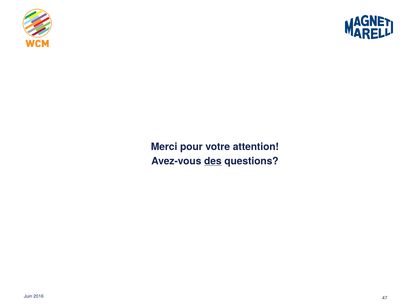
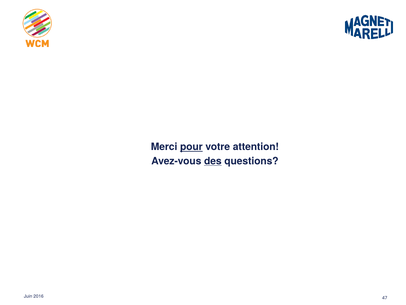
pour underline: none -> present (191, 147)
